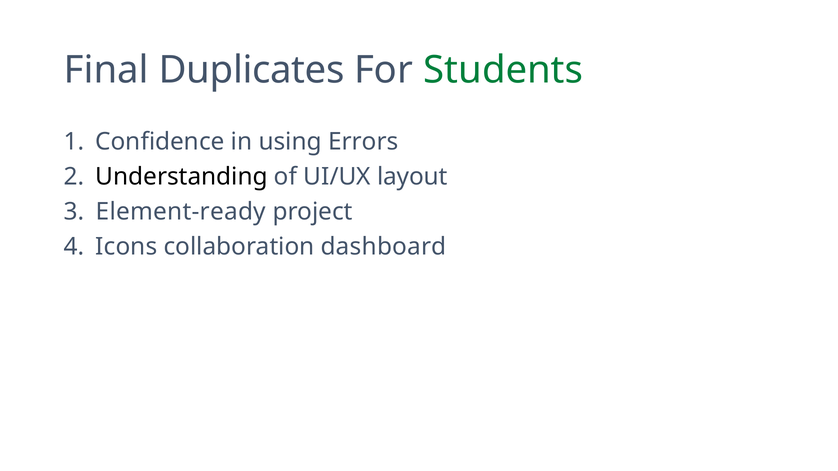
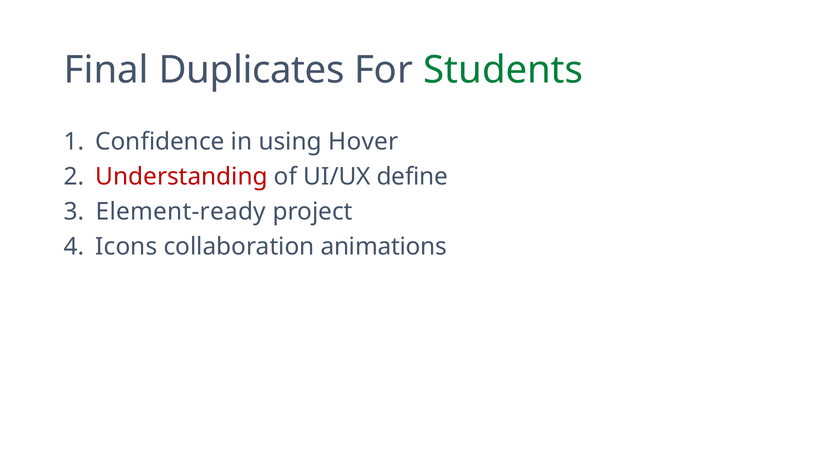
Errors: Errors -> Hover (363, 142)
Understanding colour: black -> red (182, 177)
layout: layout -> define (412, 177)
dashboard: dashboard -> animations (384, 247)
